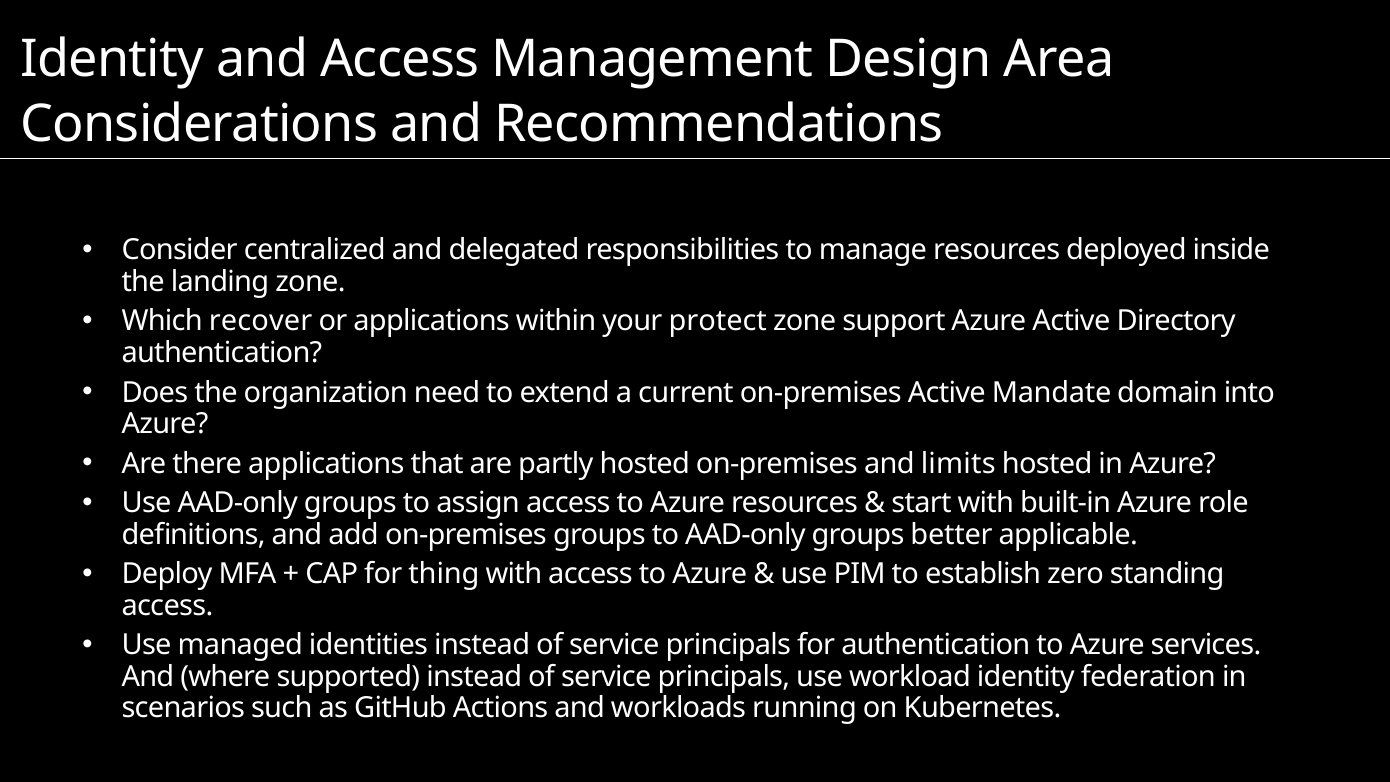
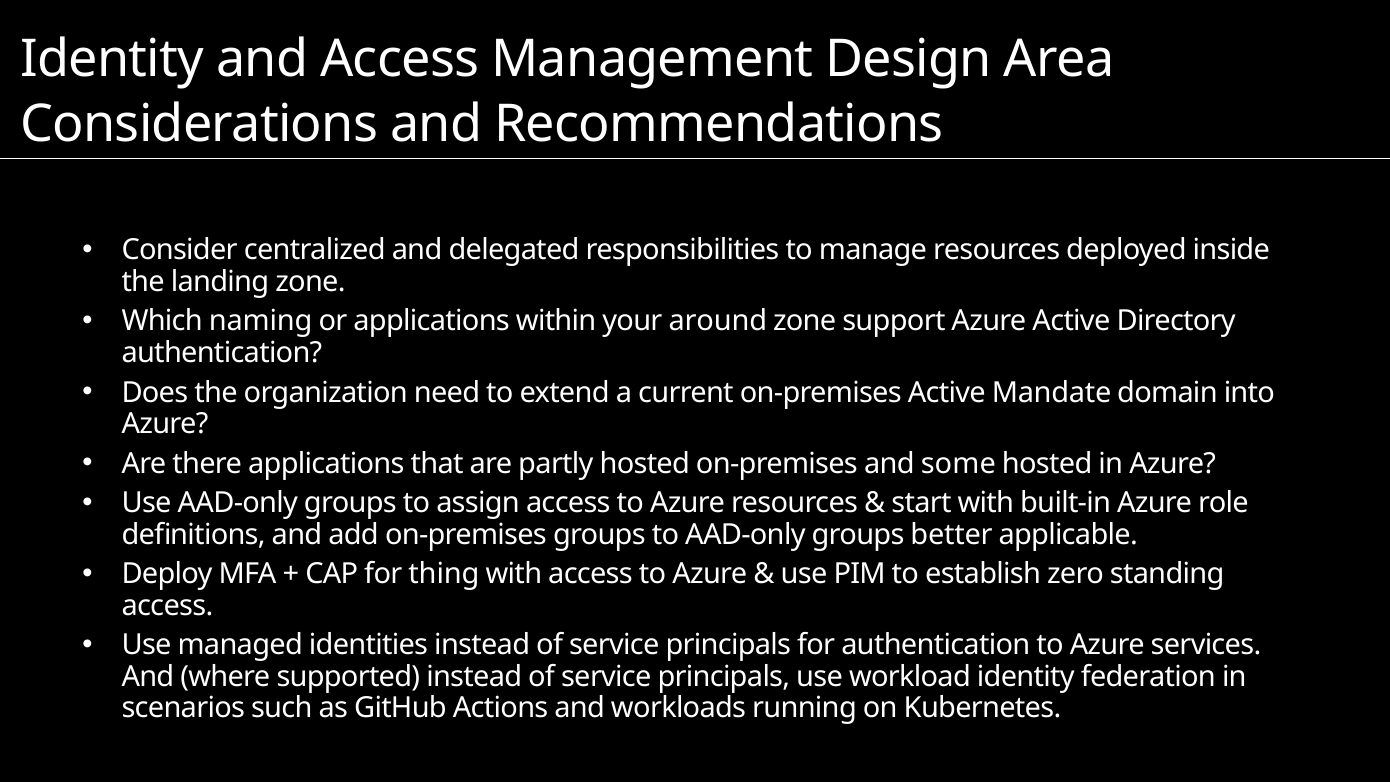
recover: recover -> naming (261, 321)
protect: protect -> around (718, 321)
limits: limits -> some (958, 463)
